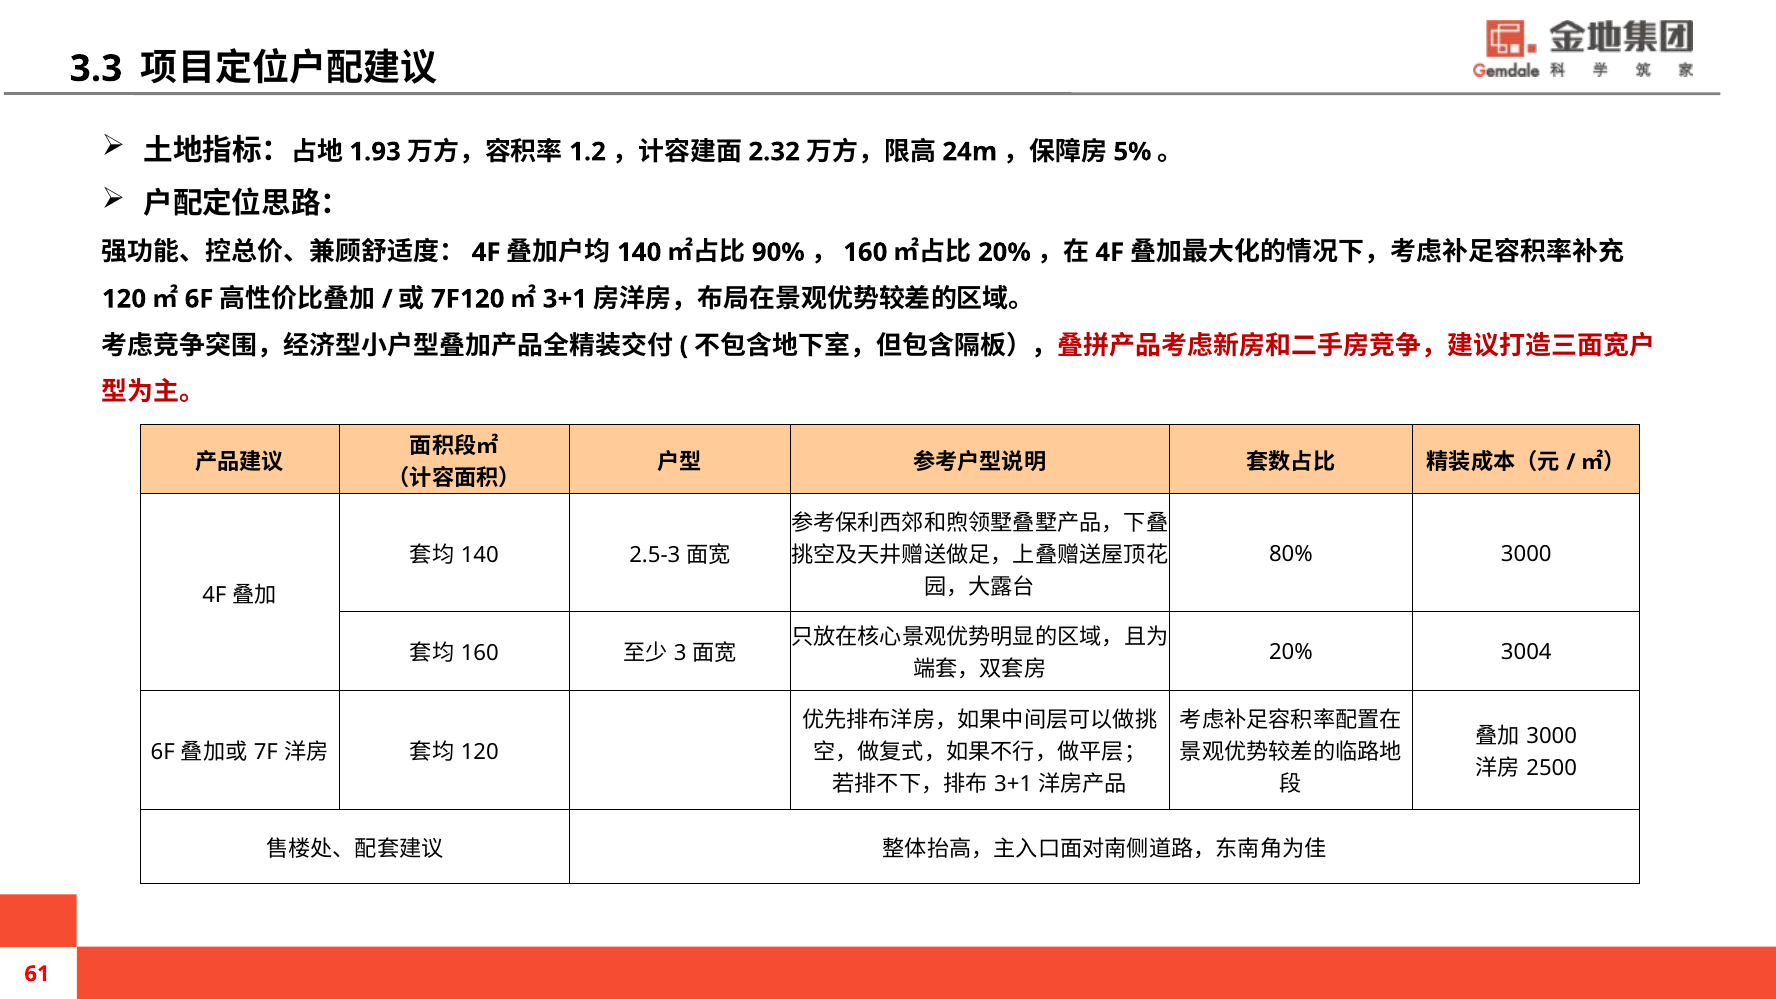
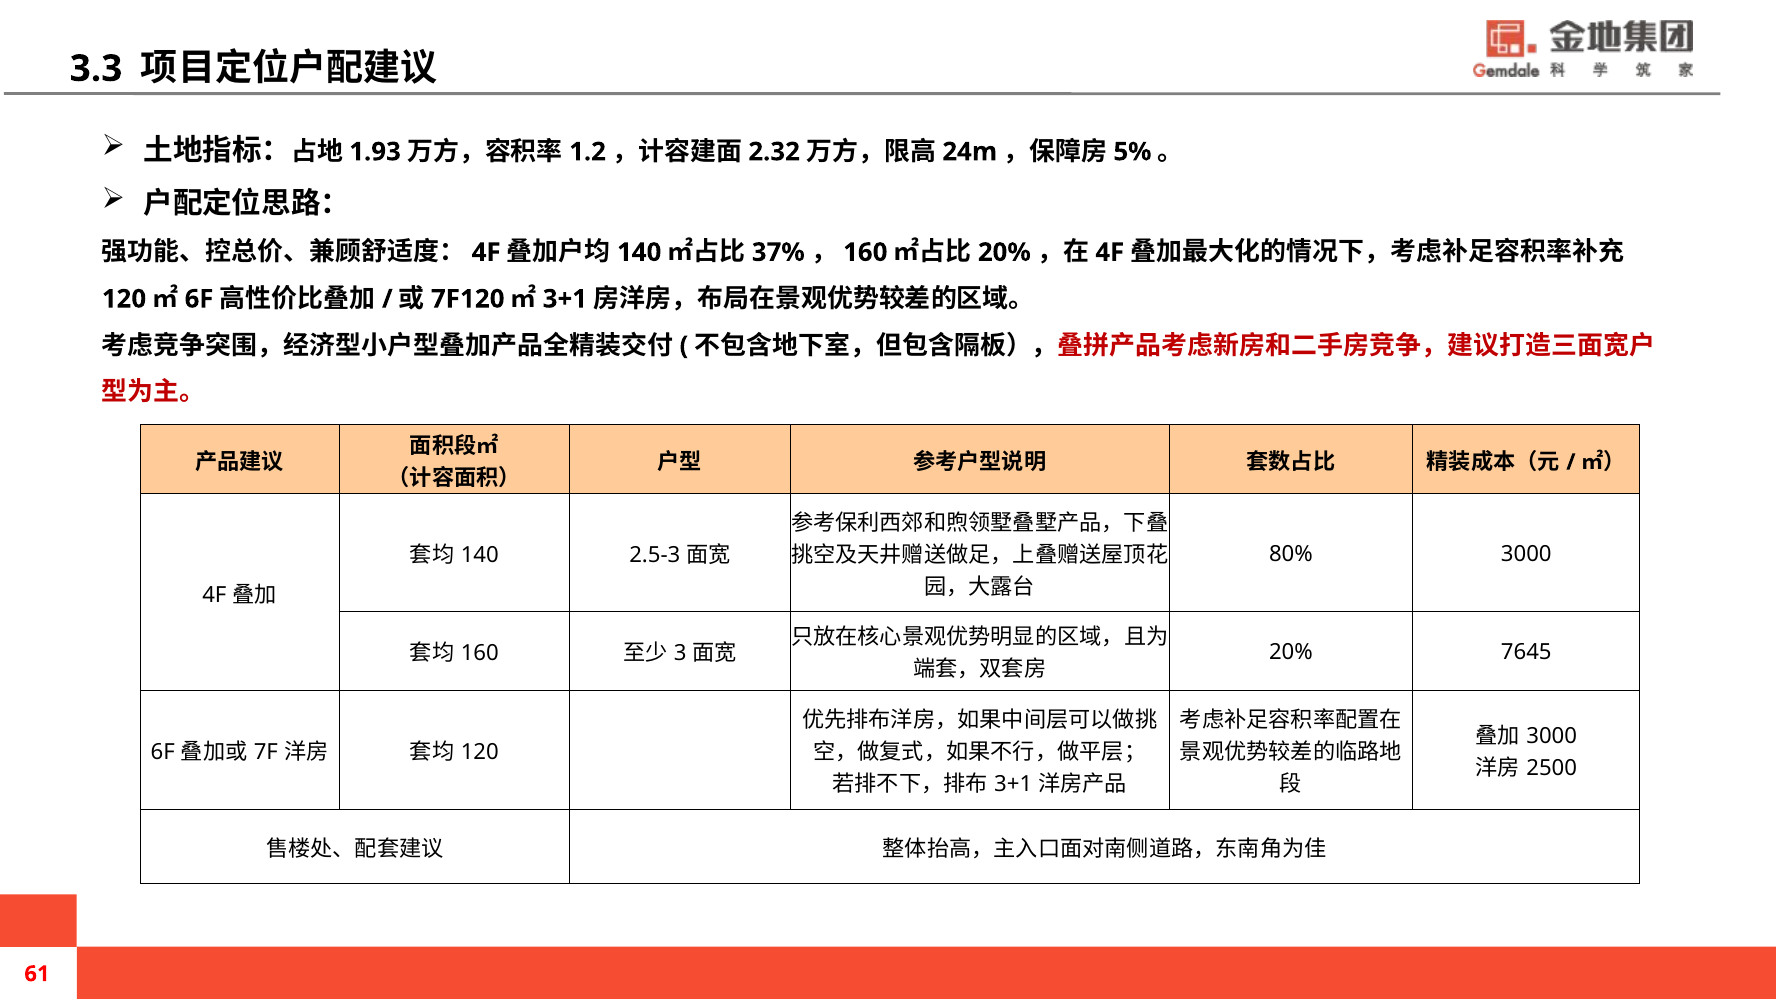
90%: 90% -> 37% (778, 252)
3004: 3004 -> 7645 (1526, 653)
